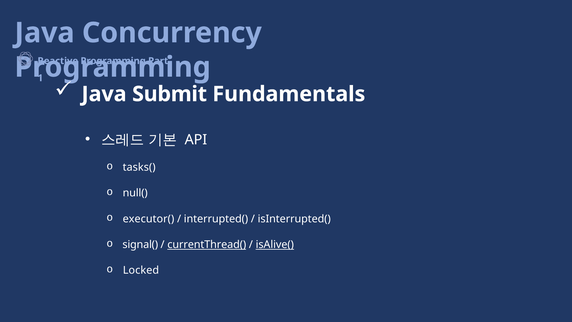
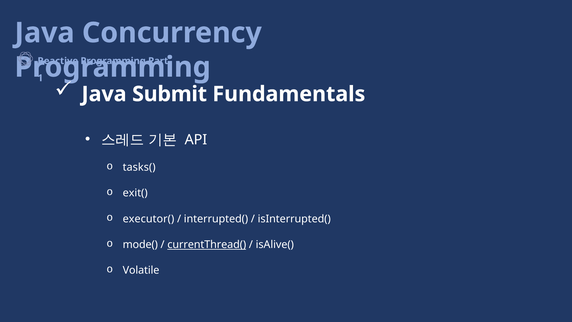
null(: null( -> exit( (135, 193)
signal(: signal( -> mode( (140, 244)
isAlive( underline: present -> none (275, 244)
Locked: Locked -> Volatile (141, 270)
